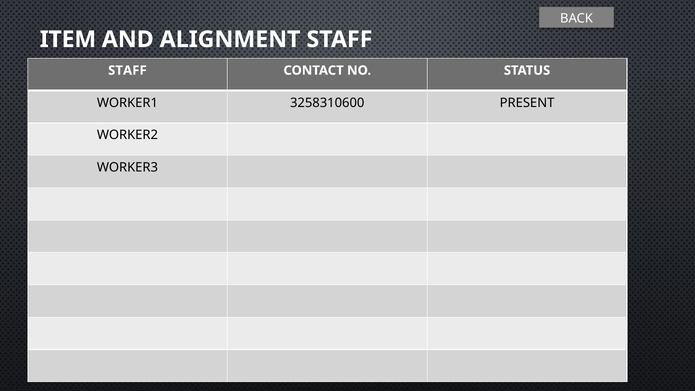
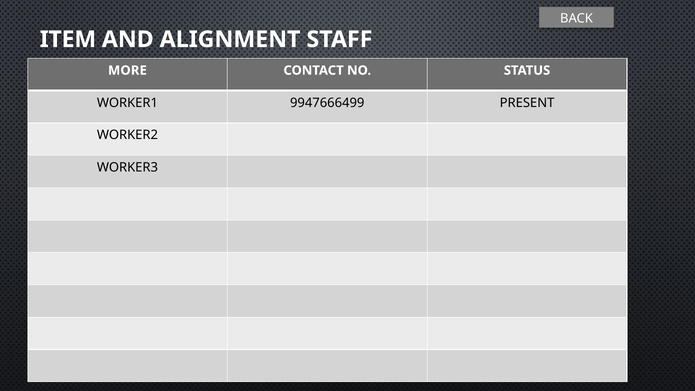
STAFF: STAFF -> MORE (127, 70)
3258310600: 3258310600 -> 9947666499 (327, 103)
